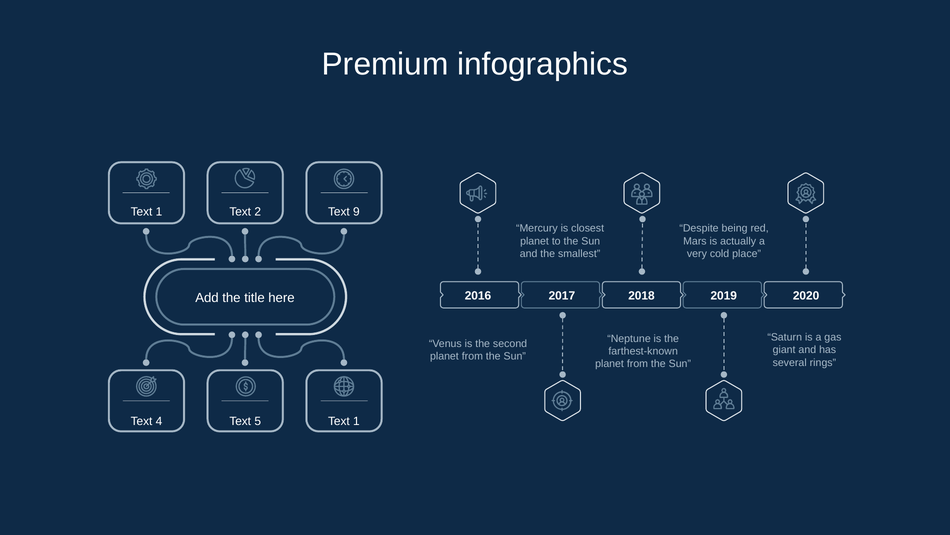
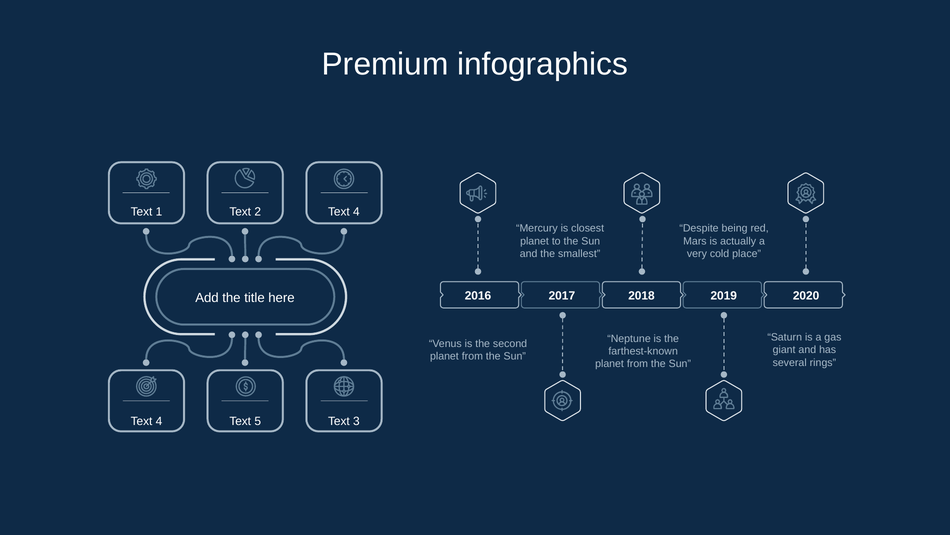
2 Text 9: 9 -> 4 (356, 212)
5 Text 1: 1 -> 3 (356, 421)
